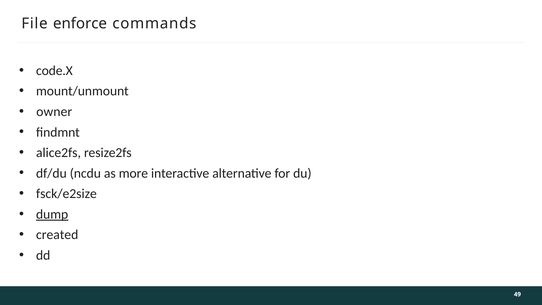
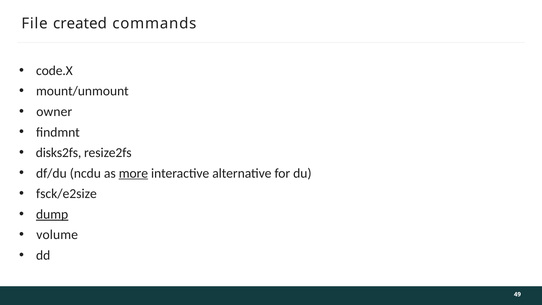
enforce: enforce -> created (80, 24)
alice2fs: alice2fs -> disks2fs (59, 153)
more underline: none -> present (133, 173)
created: created -> volume (57, 235)
